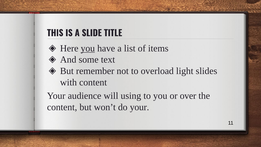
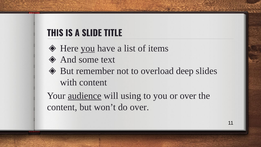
light: light -> deep (185, 71)
audience underline: none -> present (85, 96)
do your: your -> over (139, 107)
